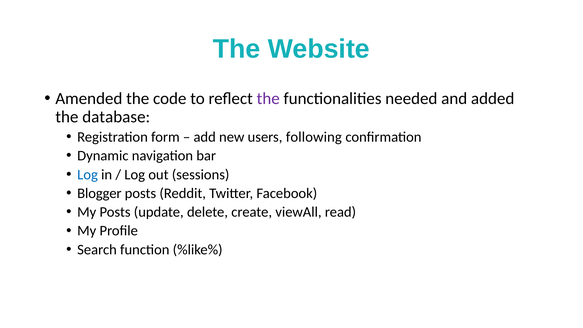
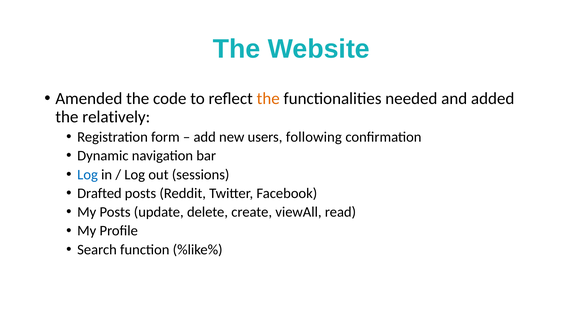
the colour: purple -> orange (268, 99)
database: database -> relatively (116, 117)
Blogger: Blogger -> Drafted (99, 193)
